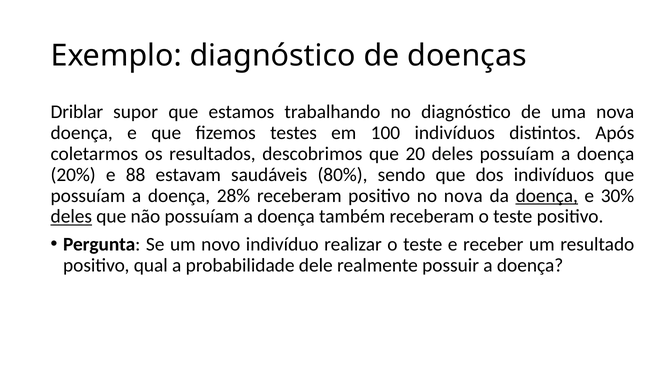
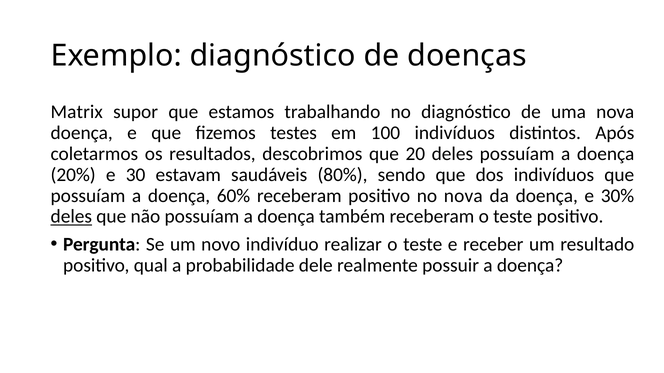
Driblar: Driblar -> Matrix (77, 112)
88: 88 -> 30 (136, 175)
28%: 28% -> 60% (233, 196)
doença underline: present -> none (547, 196)
